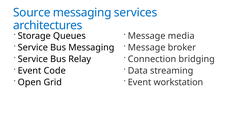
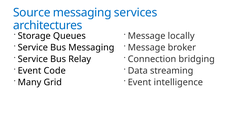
media: media -> locally (181, 36)
Open: Open -> Many (30, 82)
workstation: workstation -> intelligence (178, 82)
